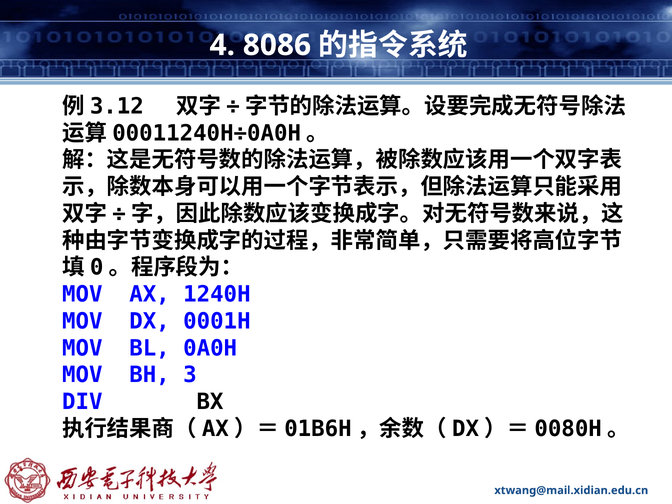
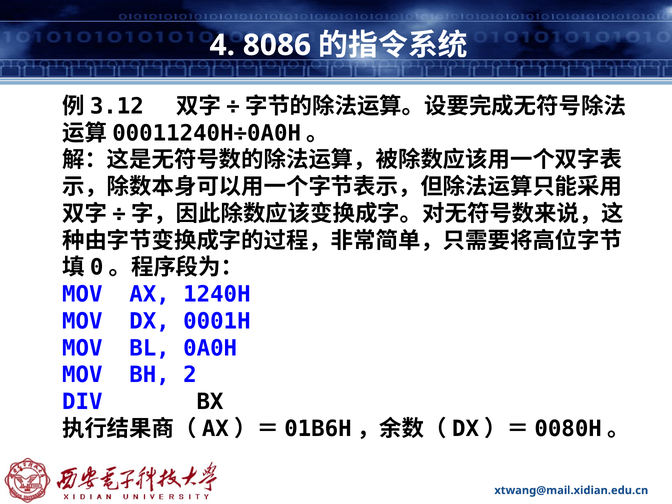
3: 3 -> 2 (190, 375)
